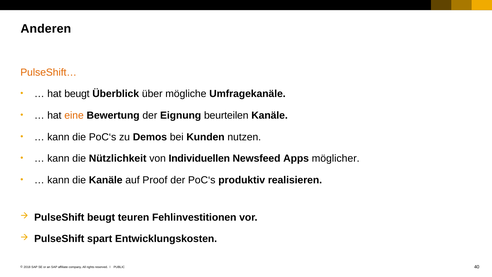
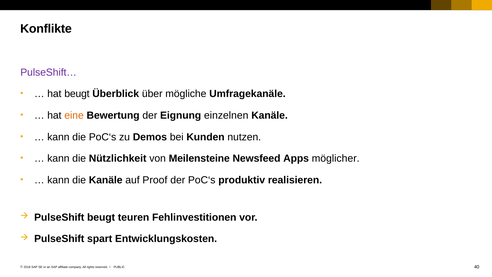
Anderen: Anderen -> Konflikte (46, 29)
PulseShift… colour: orange -> purple (49, 72)
beurteilen: beurteilen -> einzelnen (226, 115)
Individuellen: Individuellen -> Meilensteine (199, 158)
